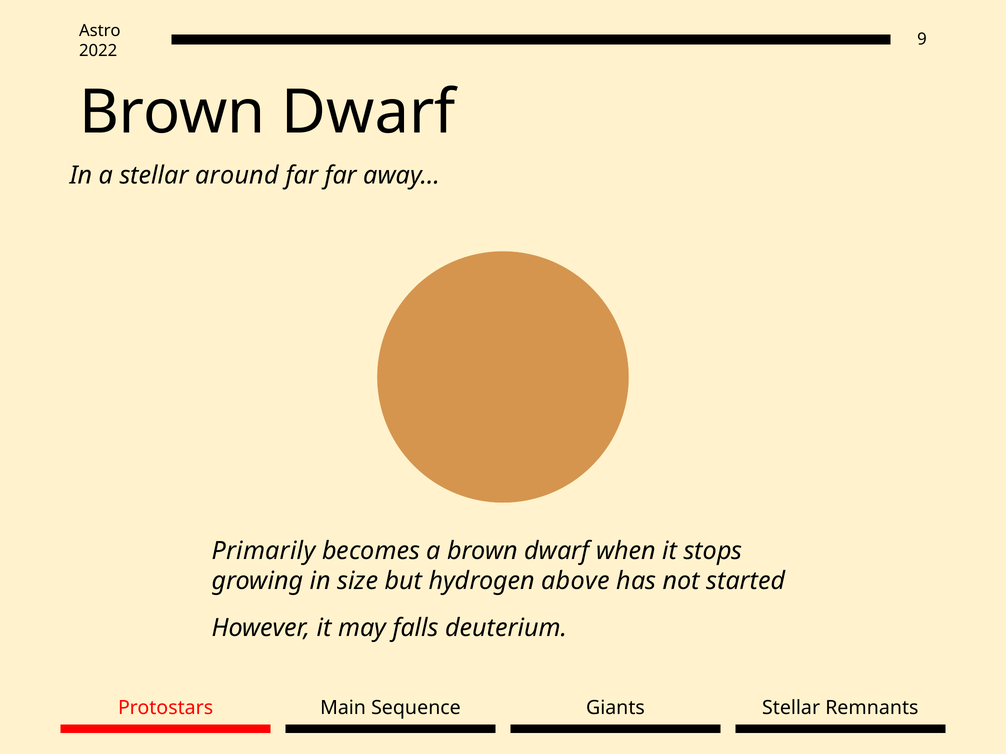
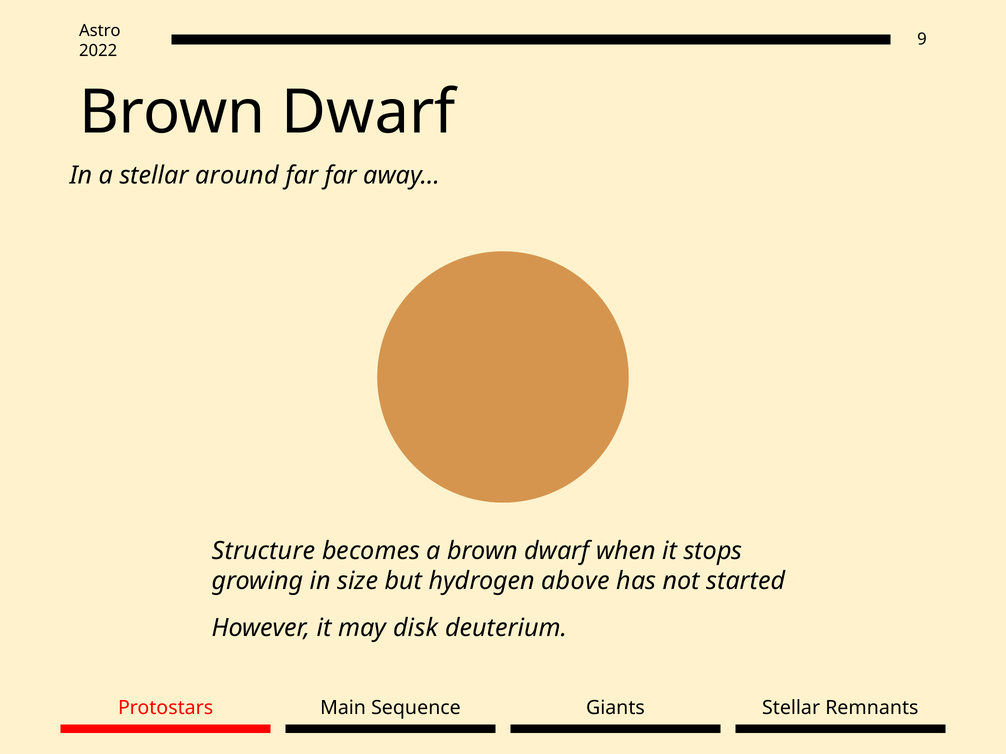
Primarily: Primarily -> Structure (264, 551)
falls: falls -> disk (416, 628)
